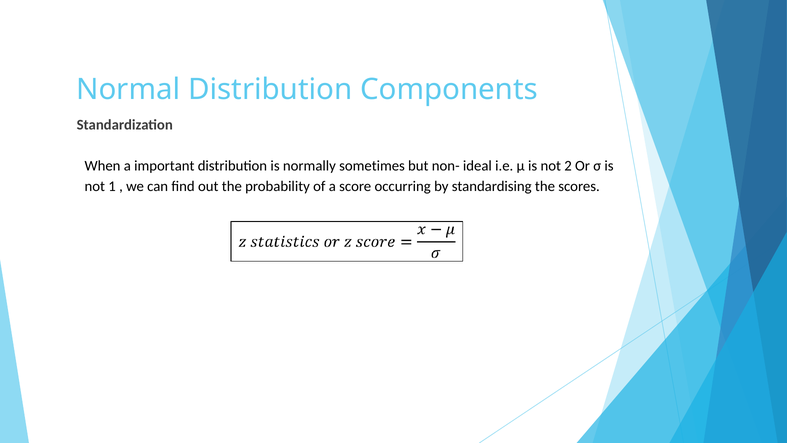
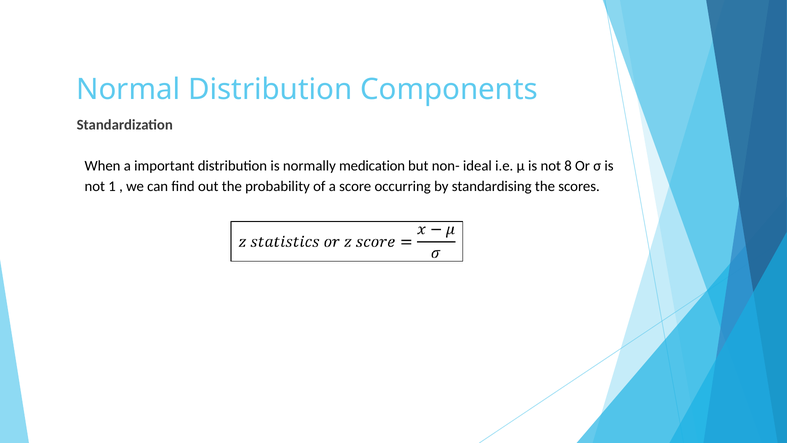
sometimes: sometimes -> medication (372, 166)
2: 2 -> 8 (568, 166)
